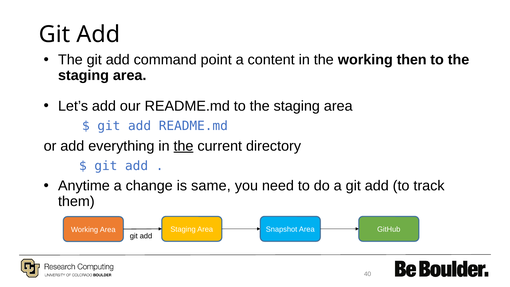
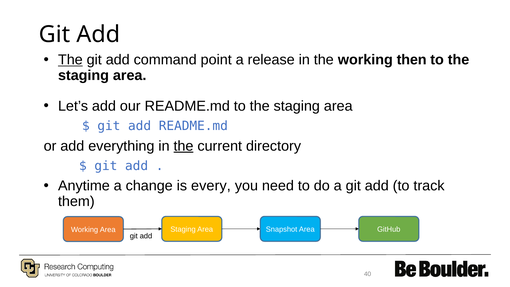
The underline: none -> present (70, 60)
content: content -> release (271, 60)
same: same -> every (211, 186)
